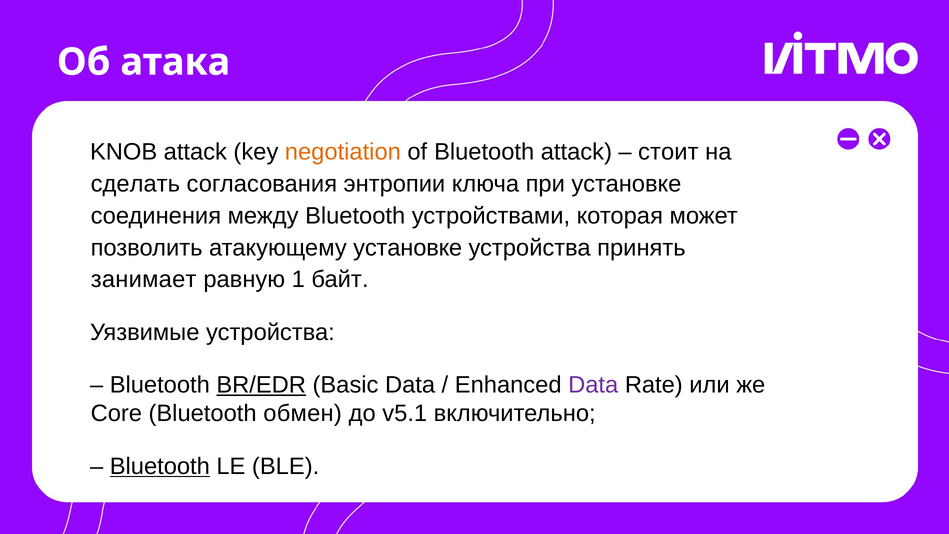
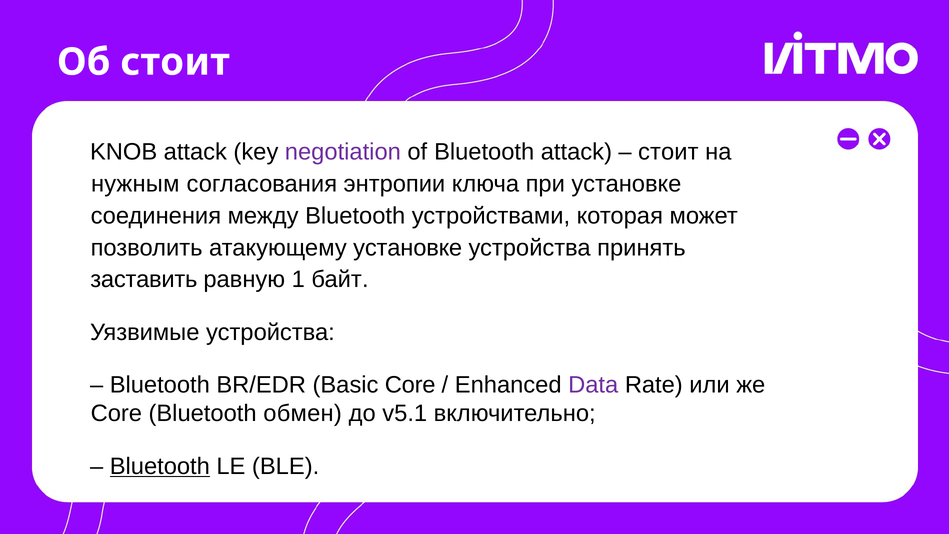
Об атака: атака -> стоит (175, 62)
negotiation colour: orange -> purple (343, 152)
сделать: сделать -> нужным (135, 184)
занимает: занимает -> заставить (144, 280)
BR/EDR underline: present -> none (261, 385)
Basic Data: Data -> Core (410, 385)
